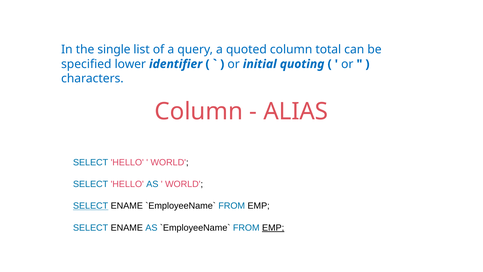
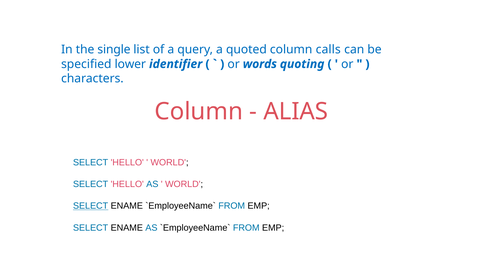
total: total -> calls (328, 49)
initial: initial -> words (260, 64)
EMP underline: present -> none (273, 227)
